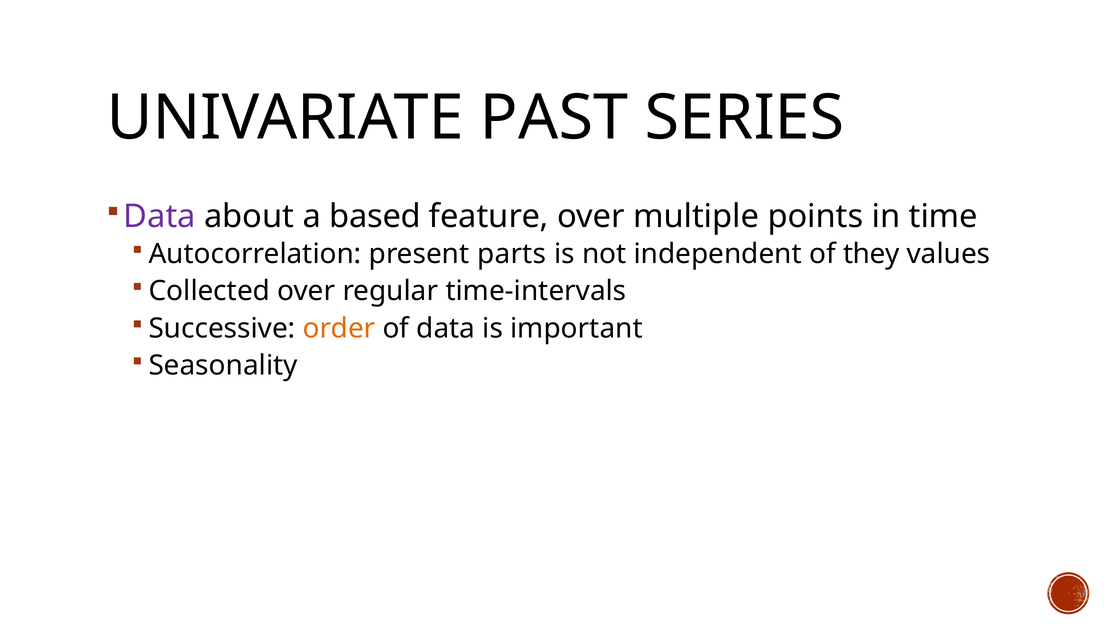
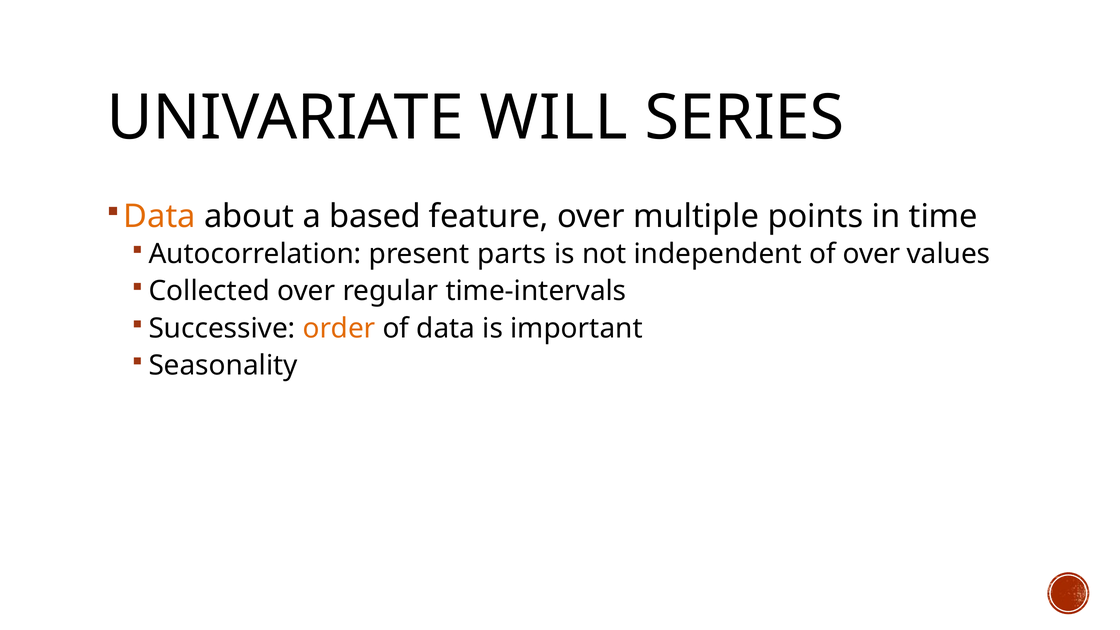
PAST: PAST -> WILL (554, 118)
Data colour: purple -> orange (160, 216)
of they: they -> over (871, 254)
